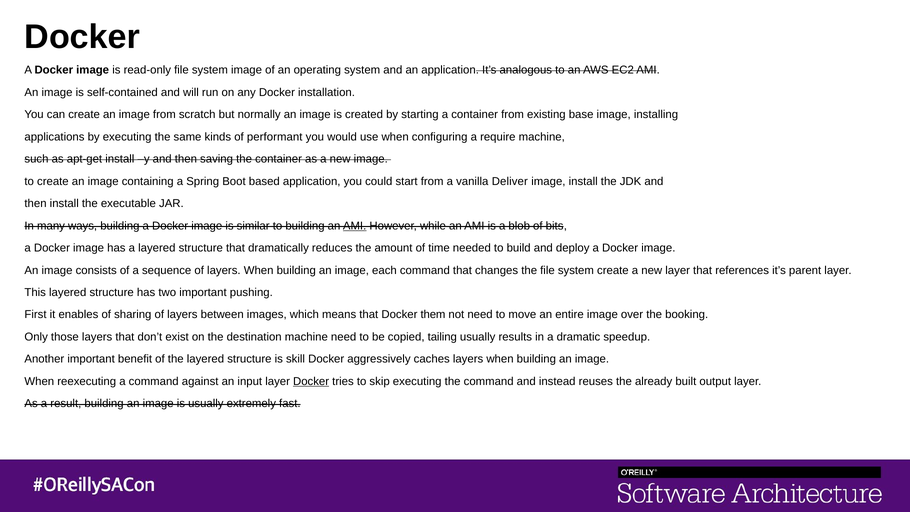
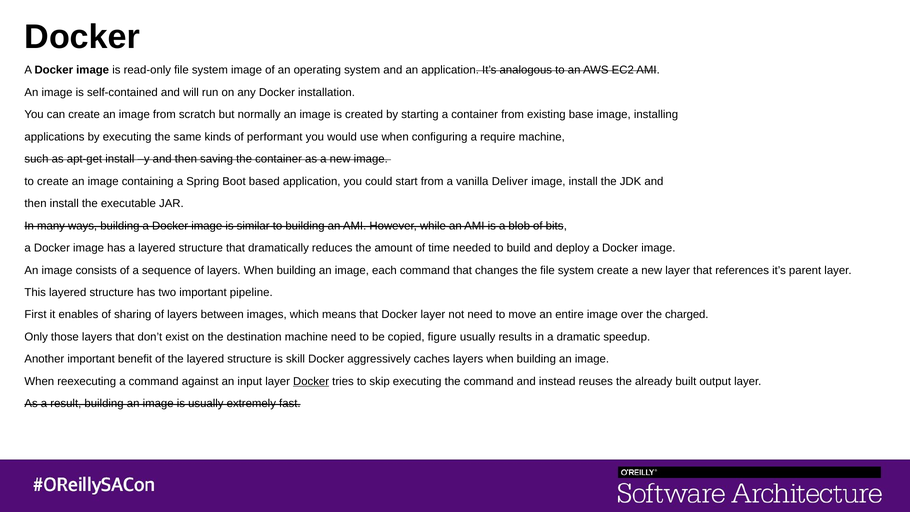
AMI underline: present -> none (355, 226)
pushing: pushing -> pipeline (251, 292)
Docker them: them -> layer (433, 315)
booking: booking -> charged (687, 315)
tailing: tailing -> figure (442, 337)
